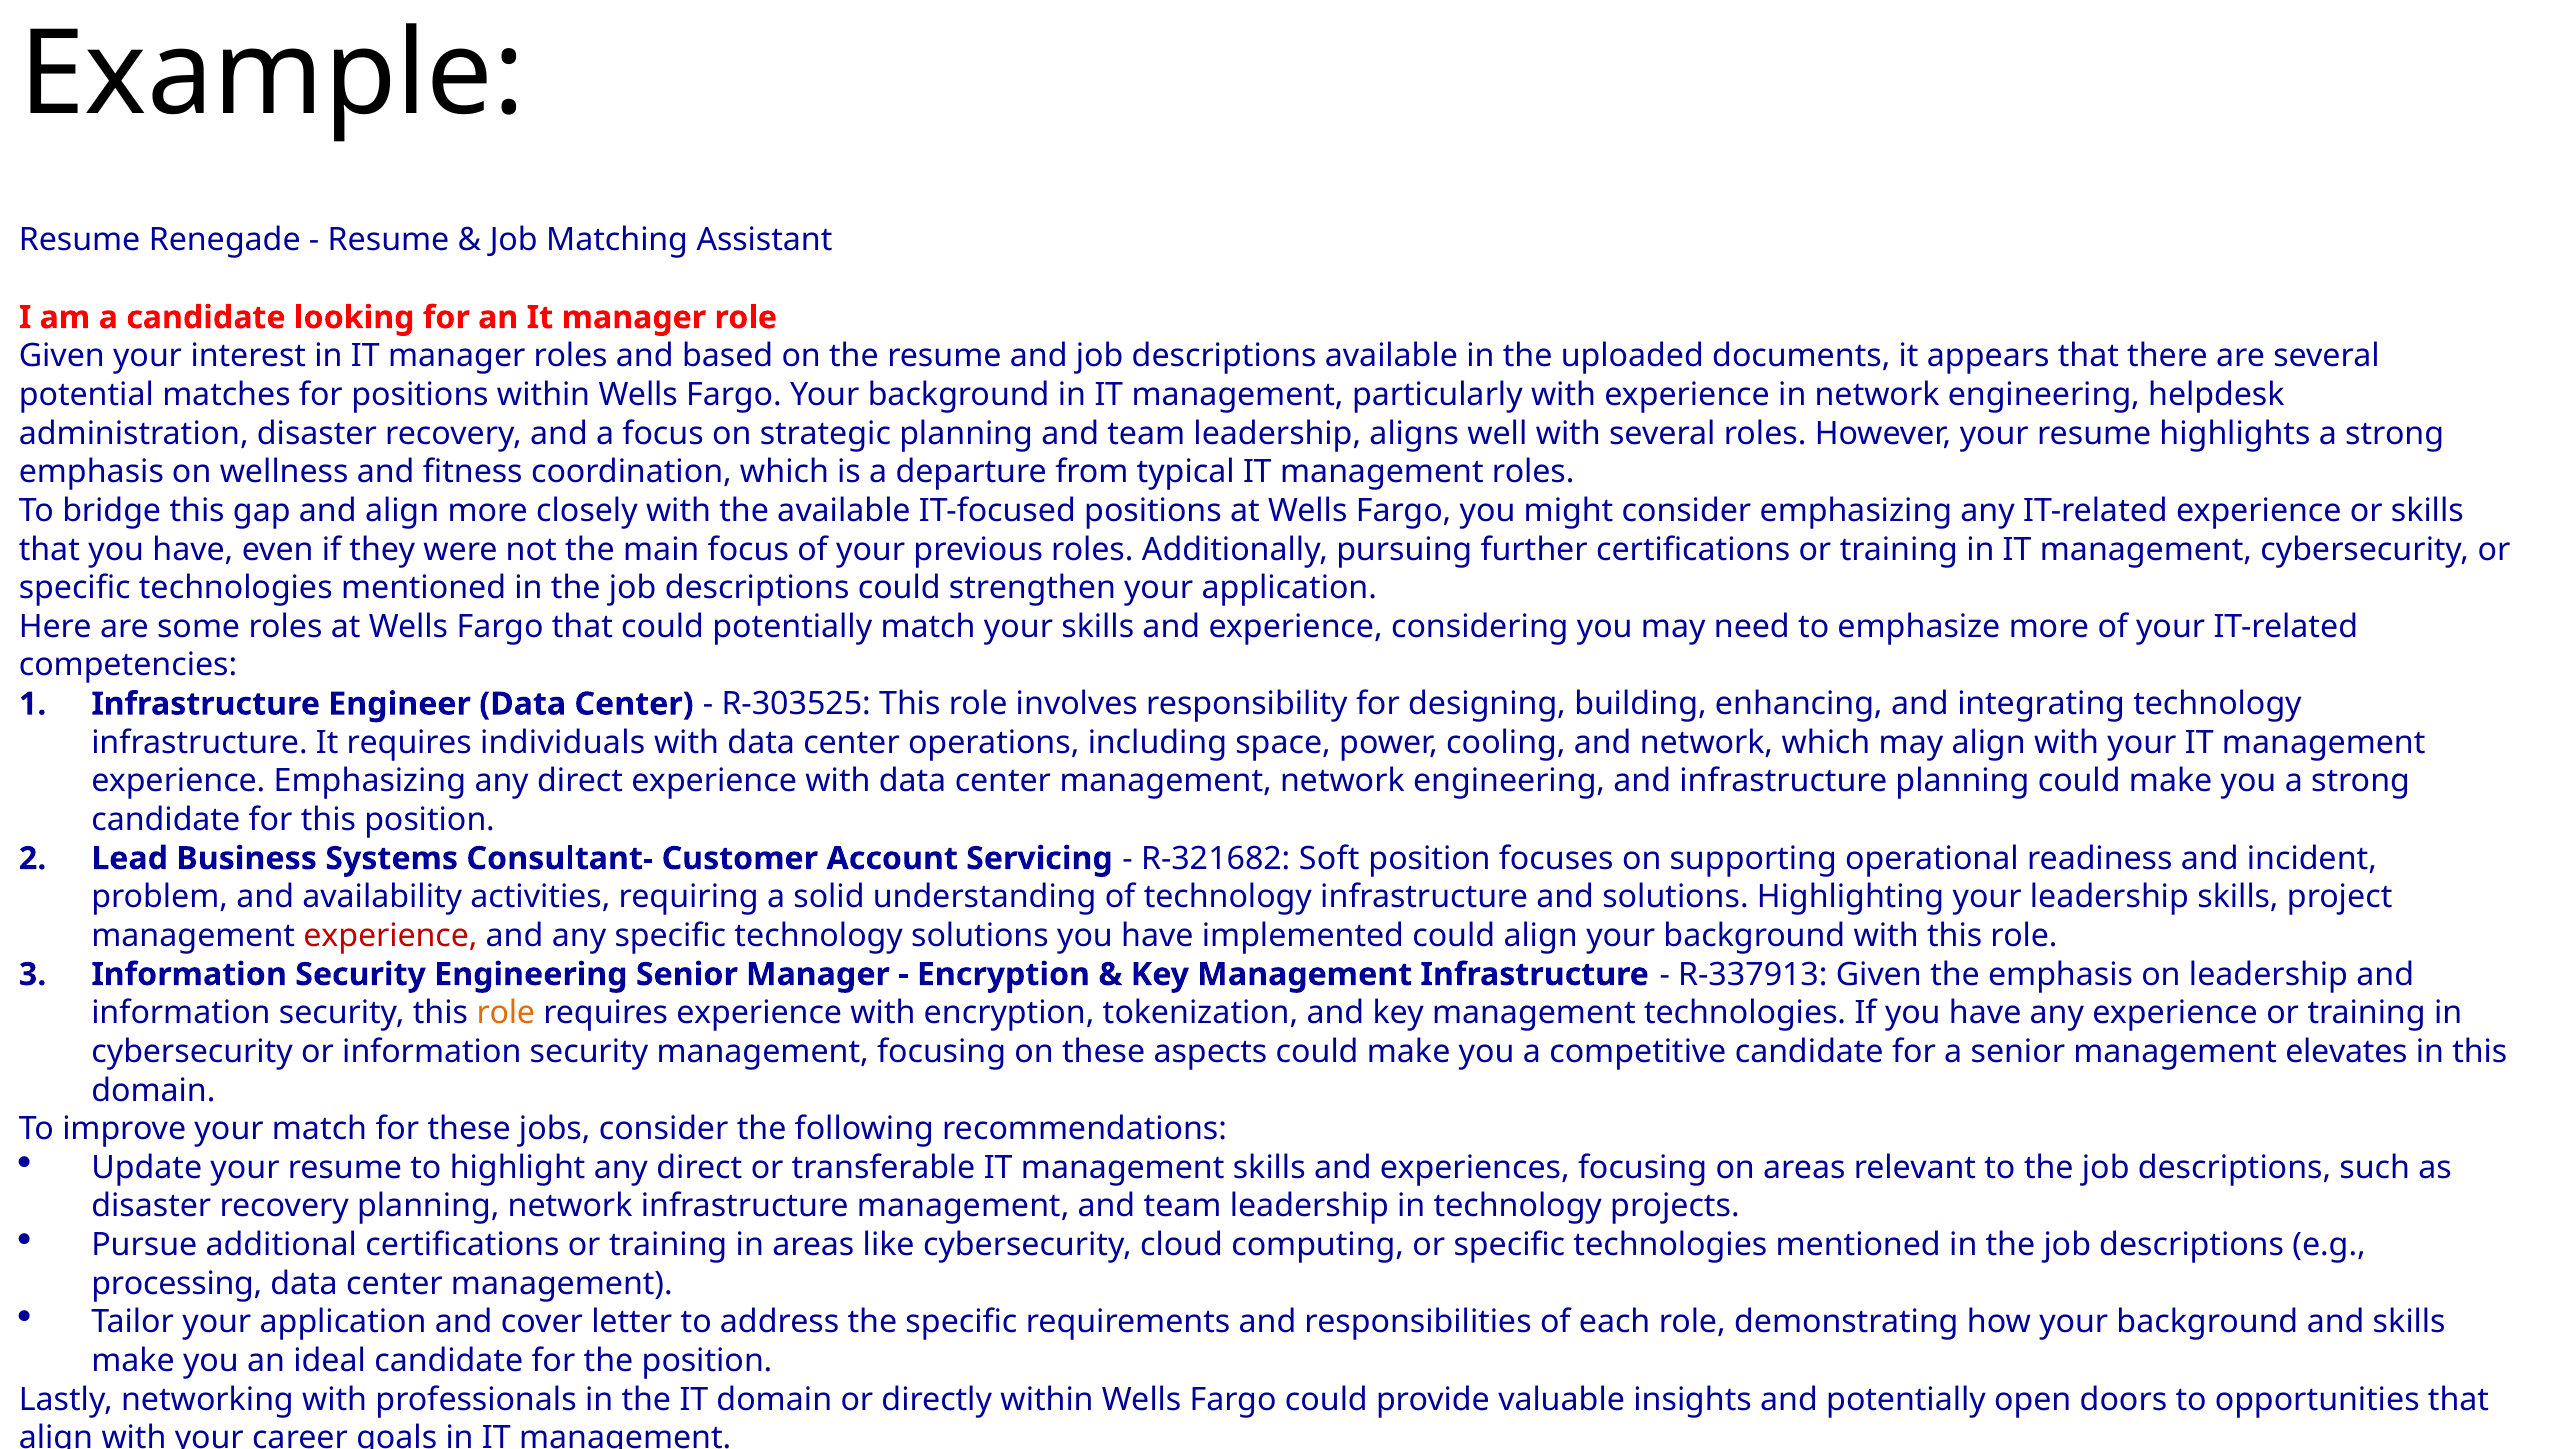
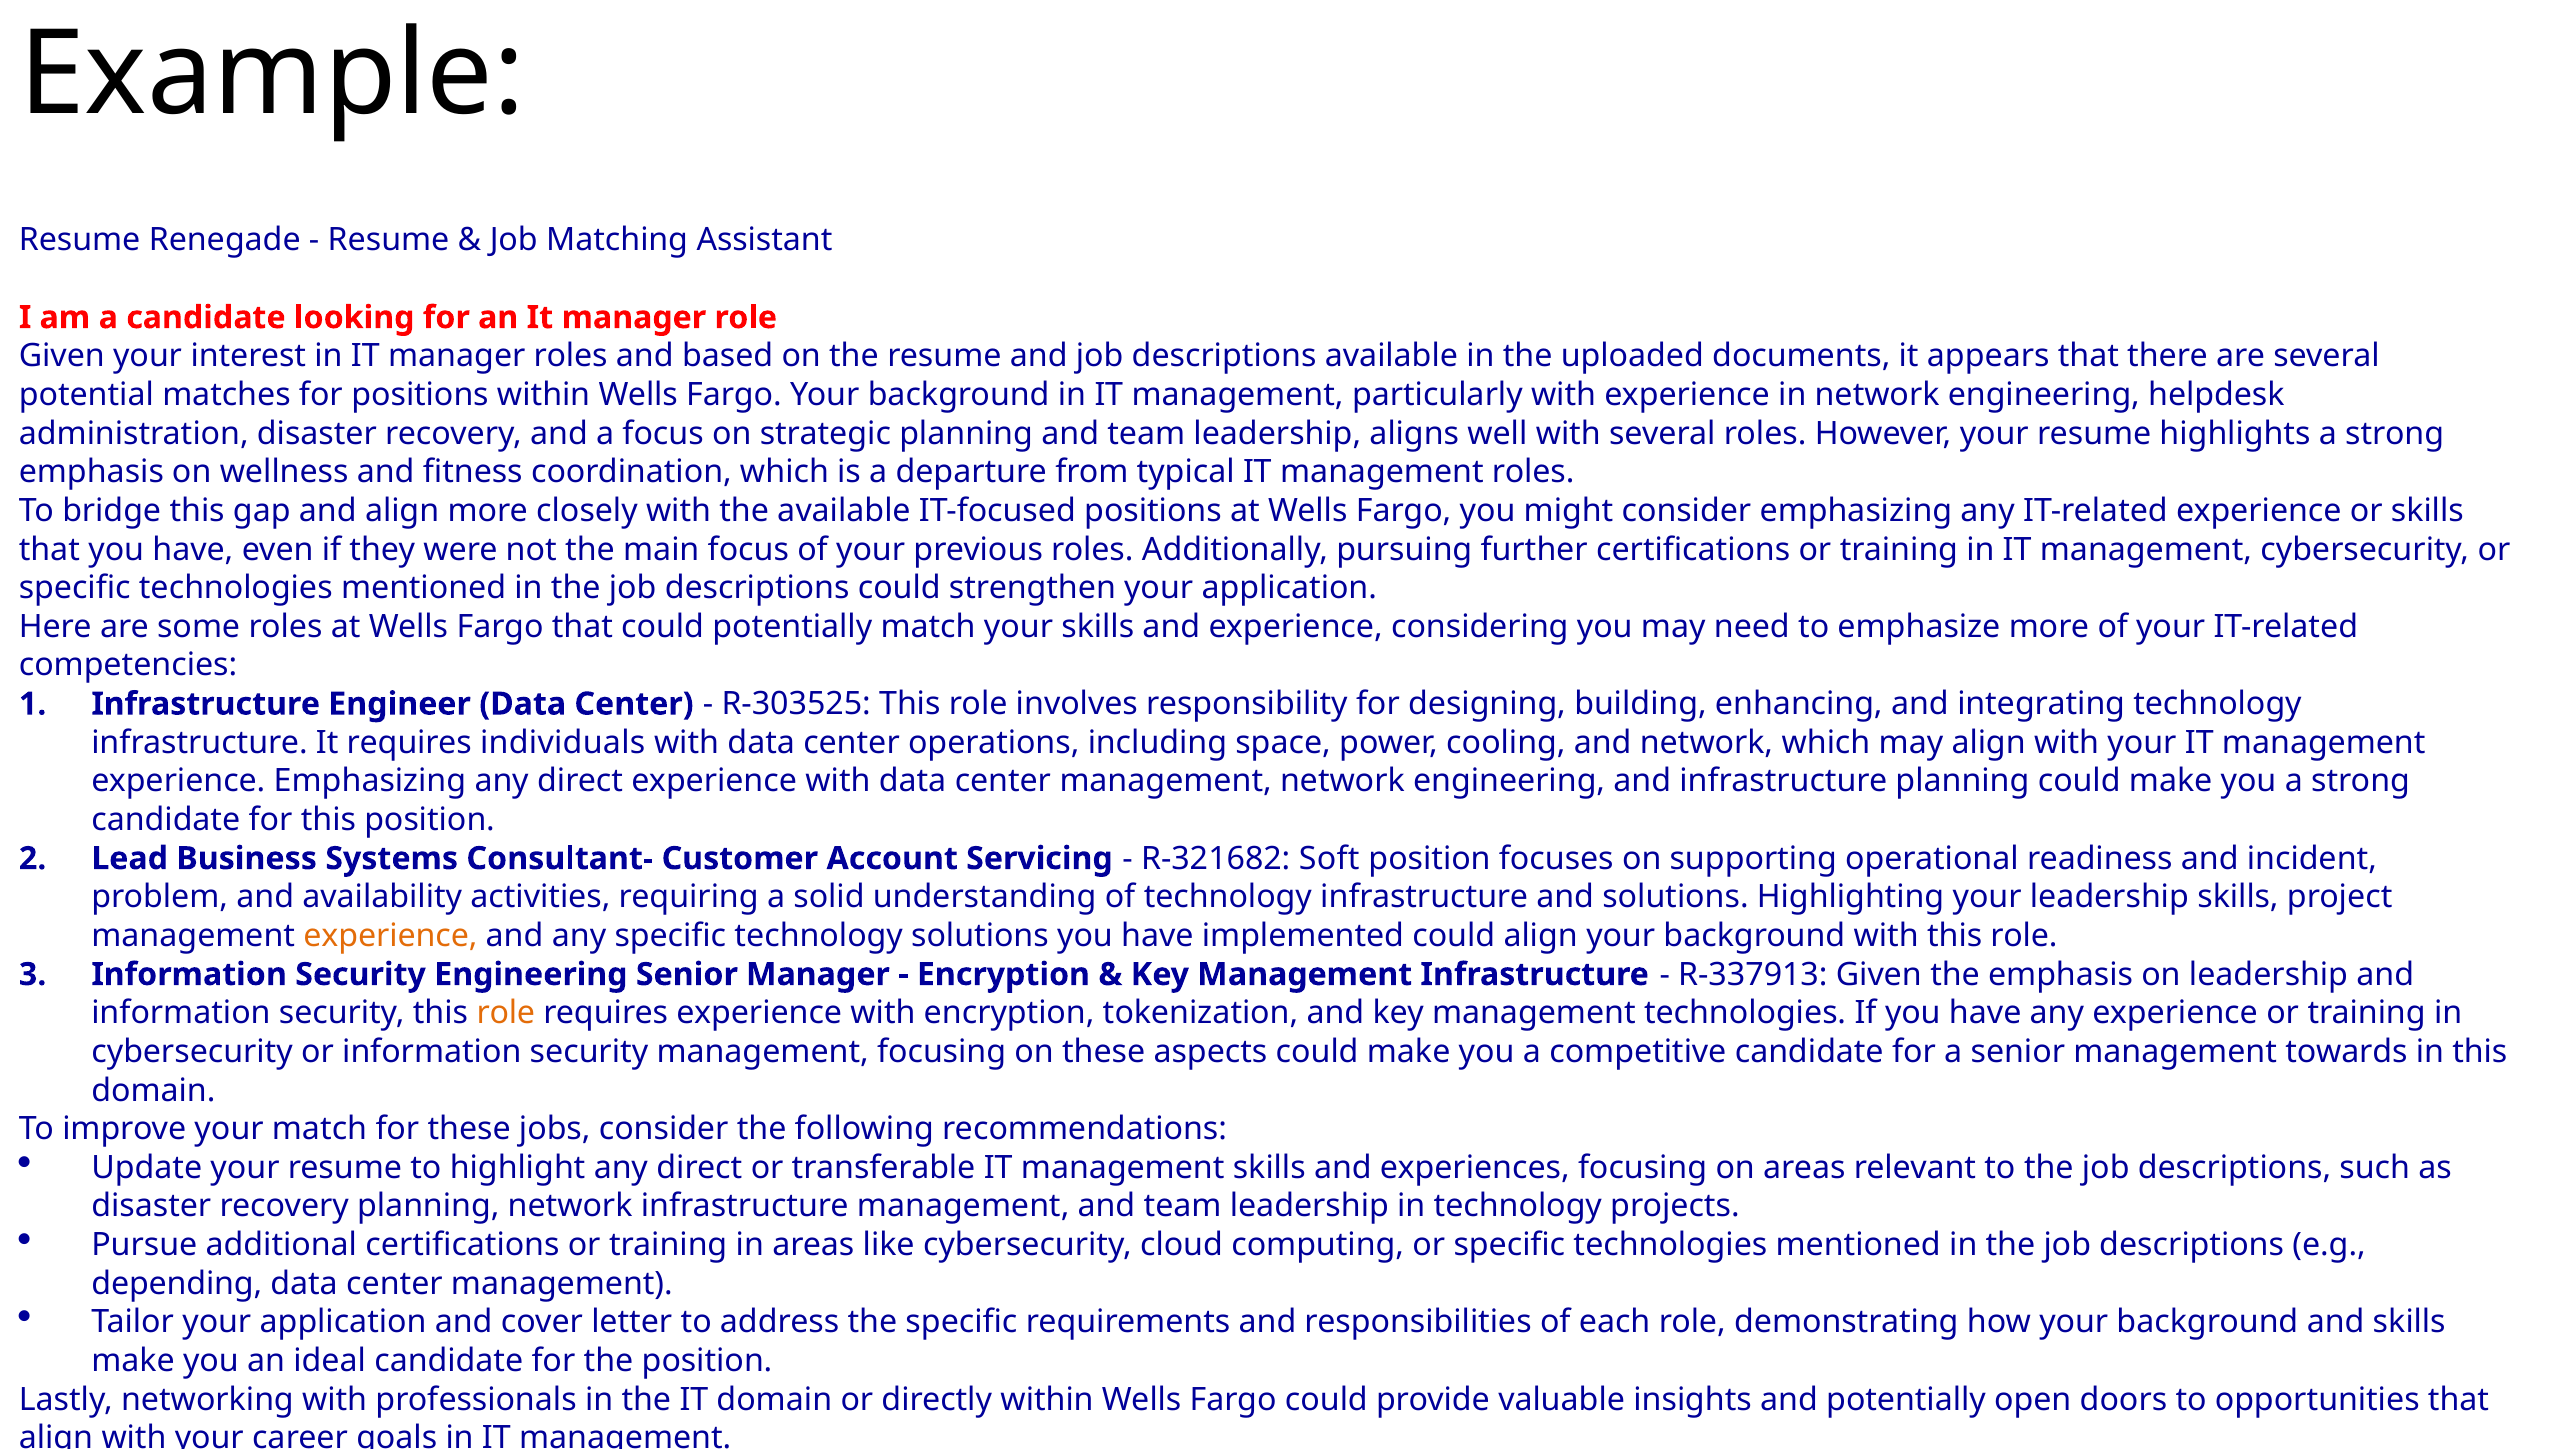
experience colour: red -> orange (390, 936)
elevates: elevates -> towards (2346, 1052)
processing: processing -> depending (177, 1284)
